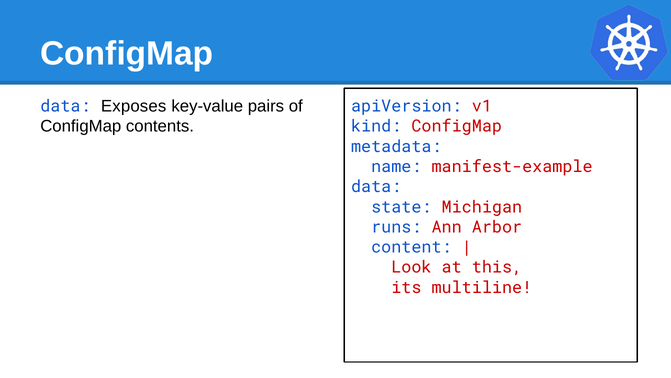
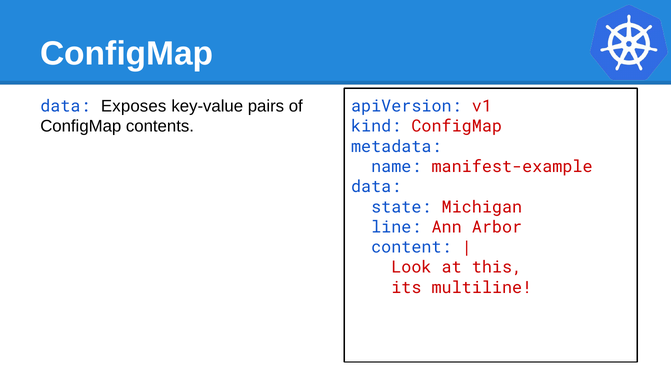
runs: runs -> line (396, 227)
